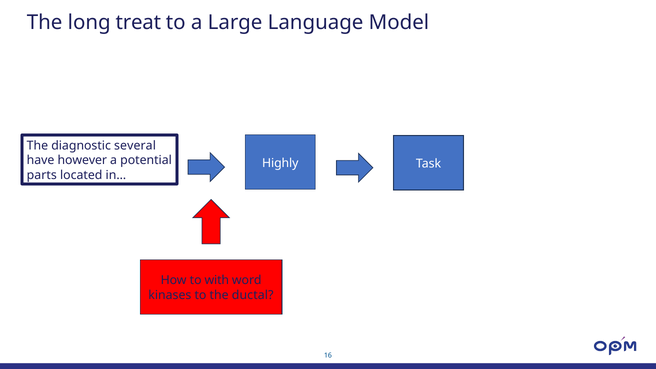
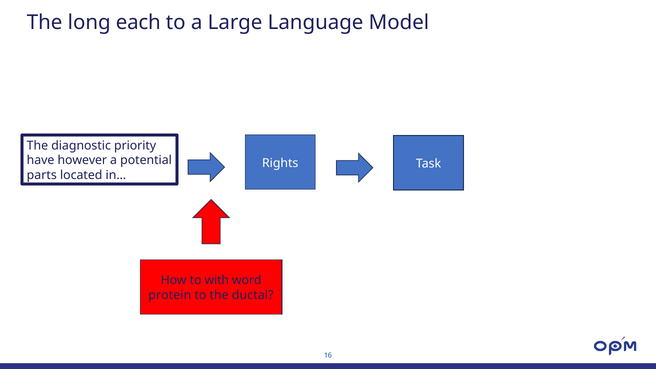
treat: treat -> each (138, 22)
several: several -> priority (135, 145)
Highly: Highly -> Rights (280, 163)
kinases: kinases -> protein (170, 295)
